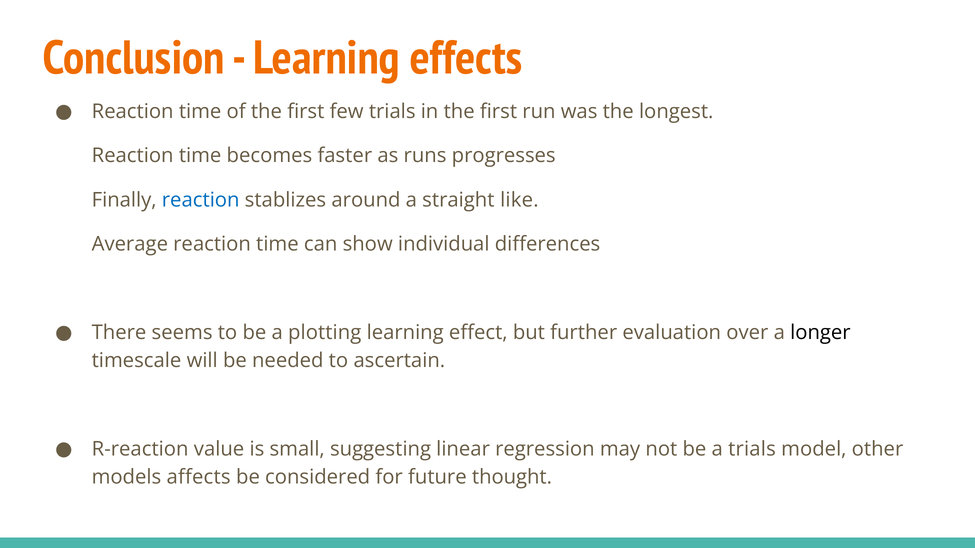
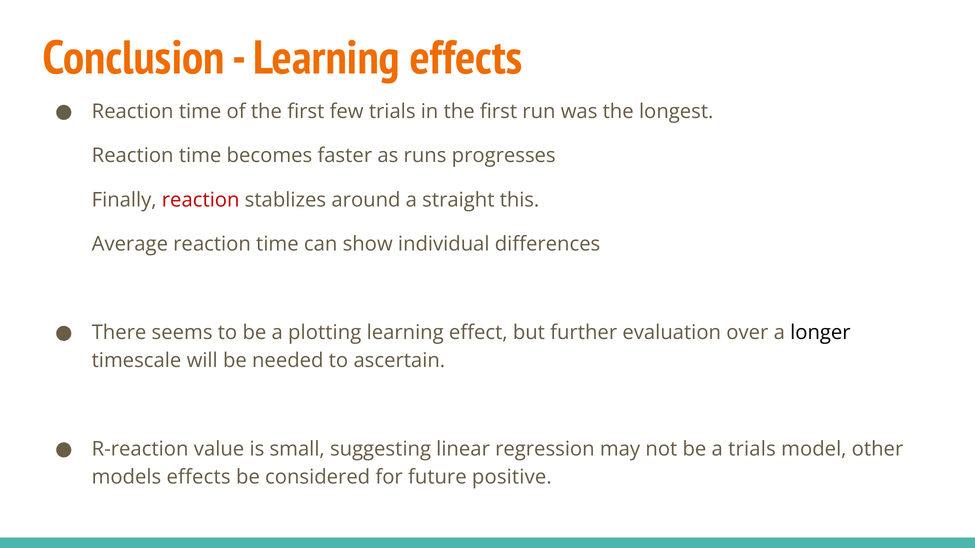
reaction colour: blue -> red (201, 200)
like: like -> this (520, 200)
models affects: affects -> effects (199, 477)
thought: thought -> positive (512, 477)
